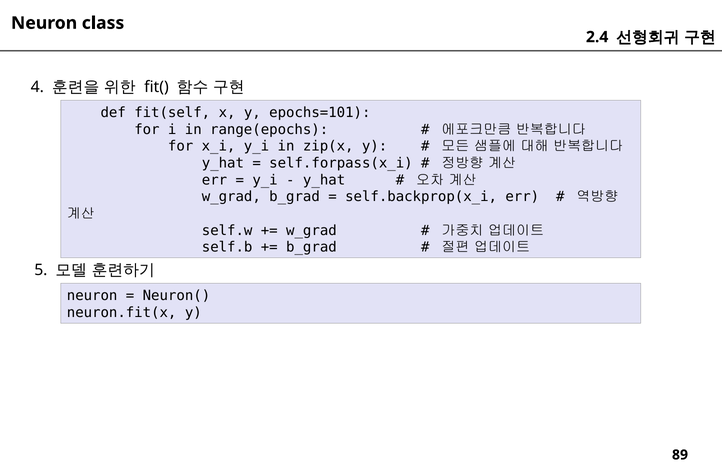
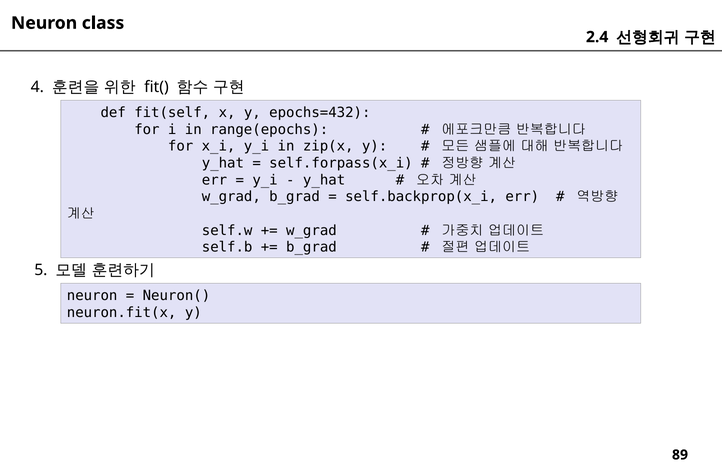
epochs=101: epochs=101 -> epochs=432 (320, 113)
